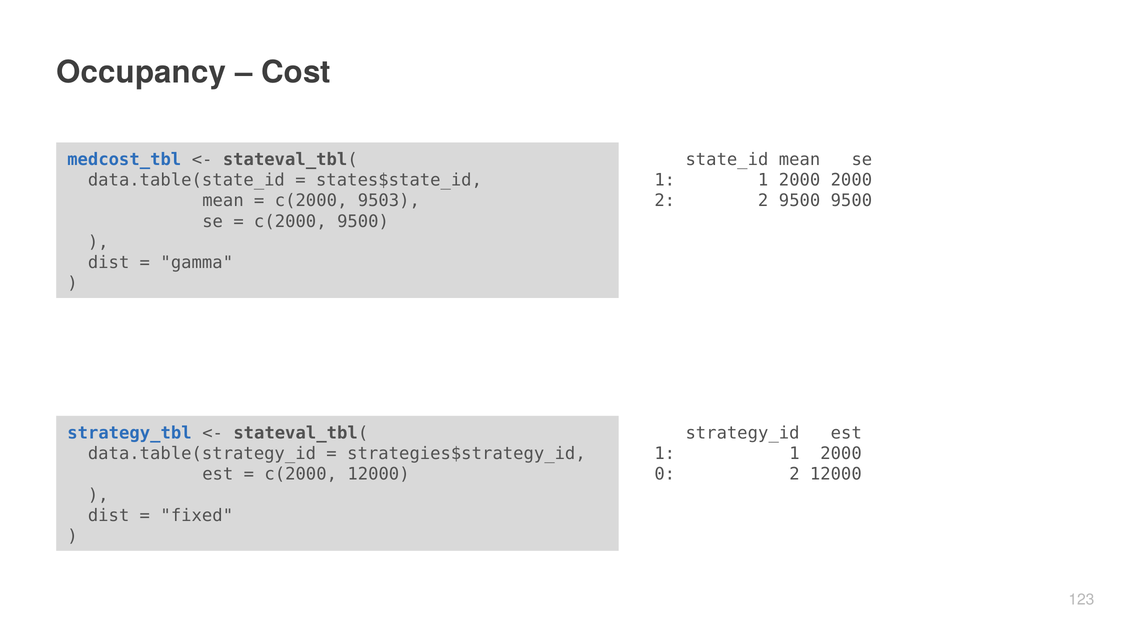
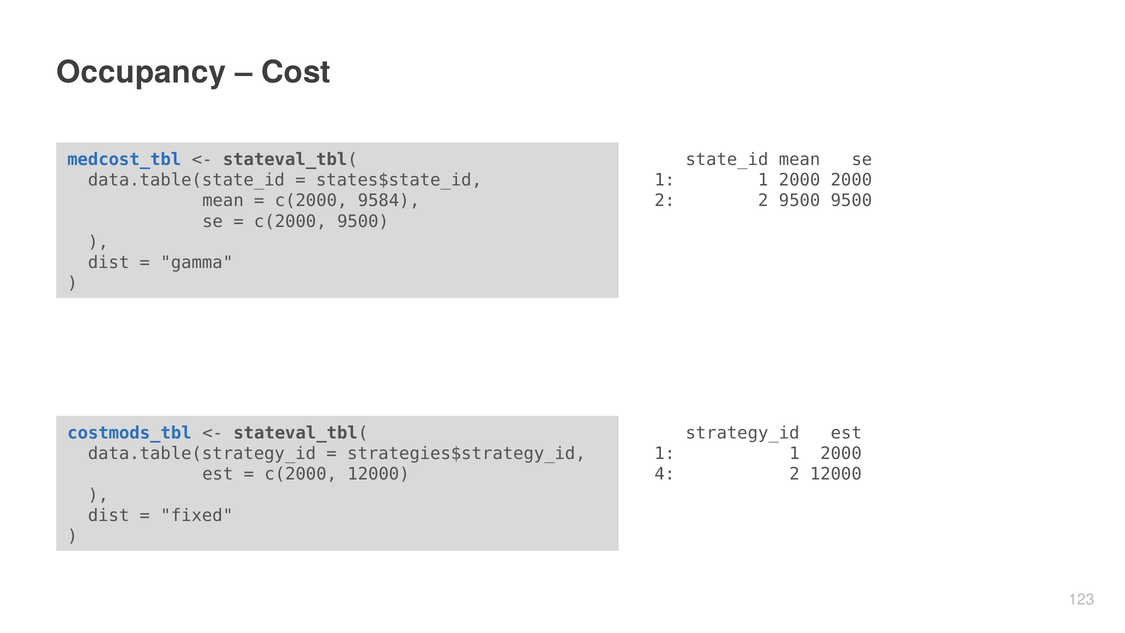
9503: 9503 -> 9584 (389, 201)
strategy_tbl: strategy_tbl -> costmods_tbl (129, 433)
0: 0 -> 4 (665, 474)
